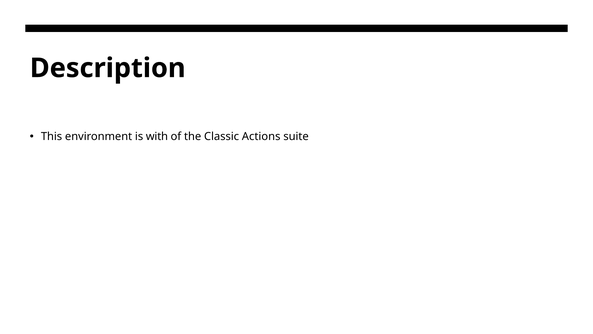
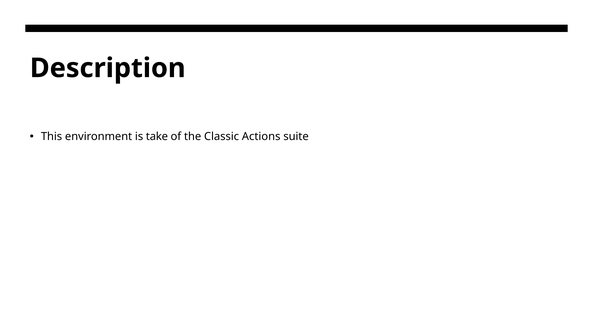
with: with -> take (157, 136)
